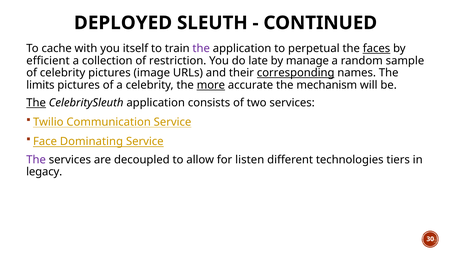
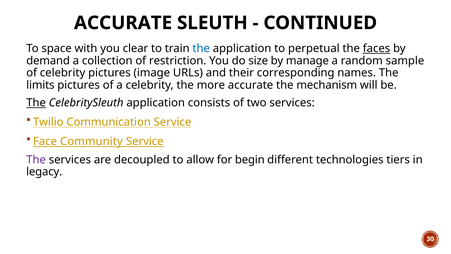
DEPLOYED: DEPLOYED -> ACCURATE (123, 23)
cache: cache -> space (57, 48)
itself: itself -> clear (135, 48)
the colour: purple -> blue (201, 48)
efficient: efficient -> demand (48, 61)
late: late -> size (258, 61)
corresponding underline: present -> none (296, 73)
more underline: present -> none (211, 85)
Dominating: Dominating -> Community (91, 141)
listen: listen -> begin (250, 160)
